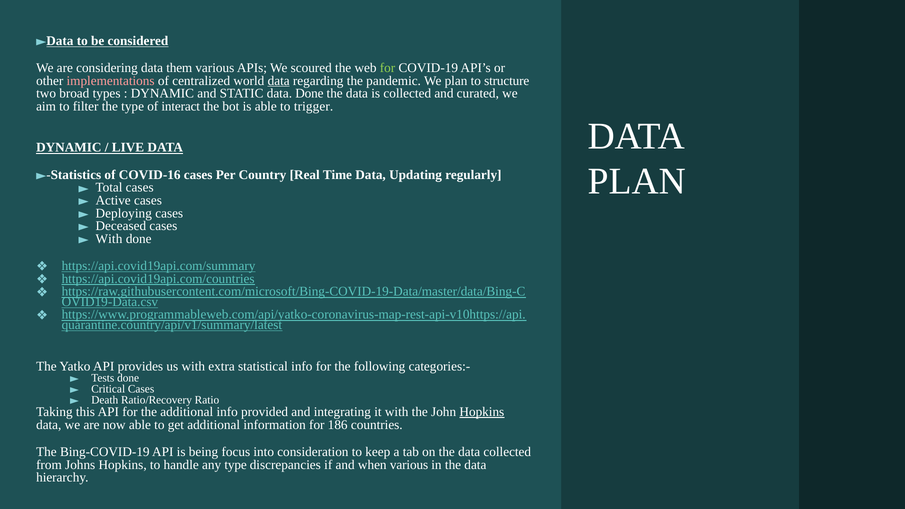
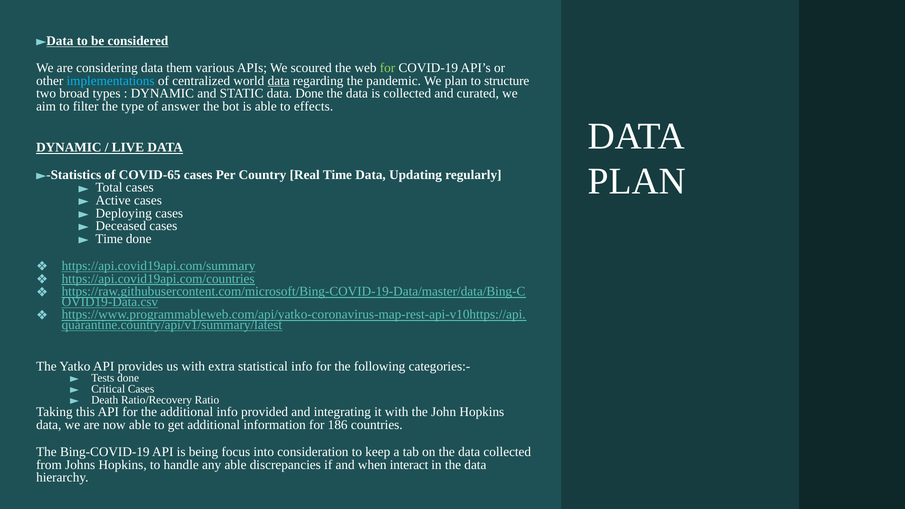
implementations colour: pink -> light blue (111, 81)
interact: interact -> answer (181, 106)
trigger: trigger -> effects (314, 106)
COVID-16: COVID-16 -> COVID-65 (150, 175)
With: With -> Time (109, 239)
Hopkins underline: present -> none (482, 412)
any type: type -> able (236, 465)
when various: various -> interact (409, 465)
